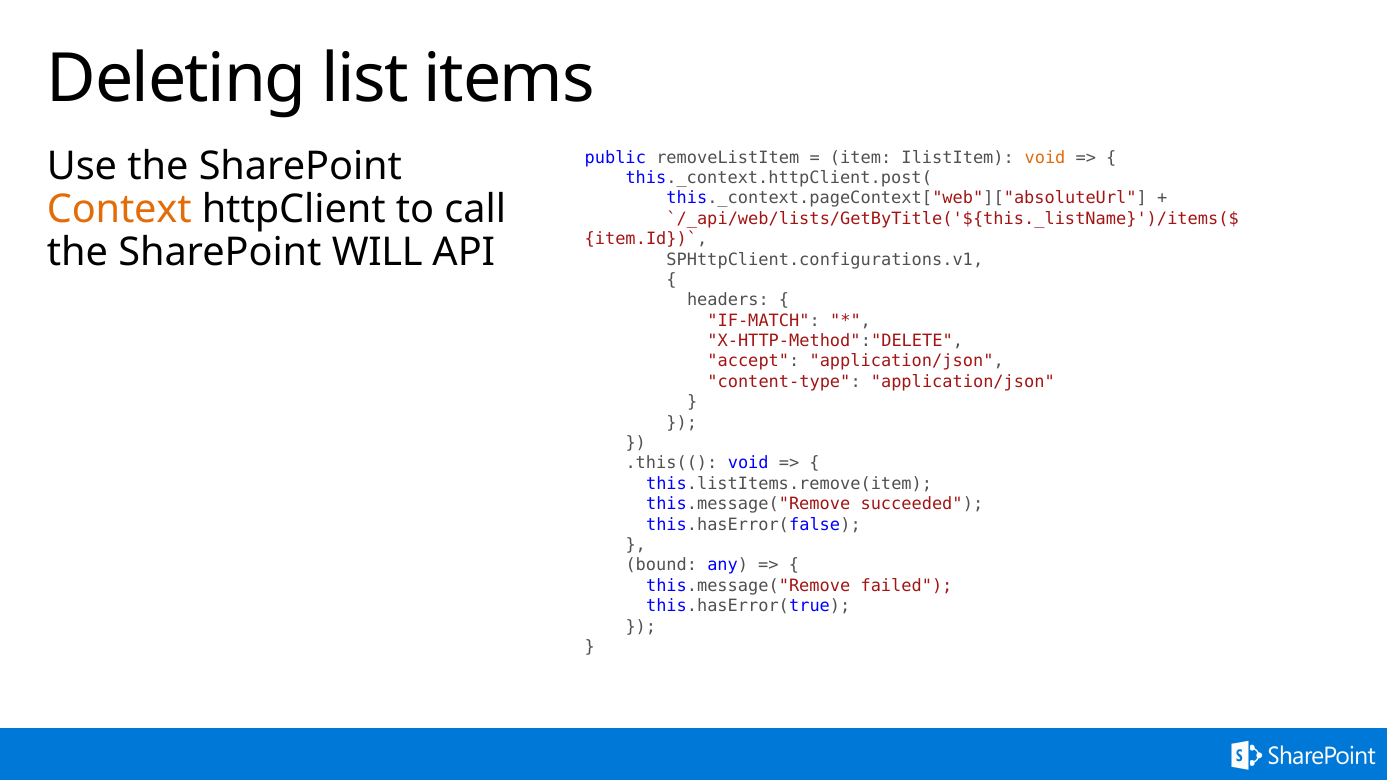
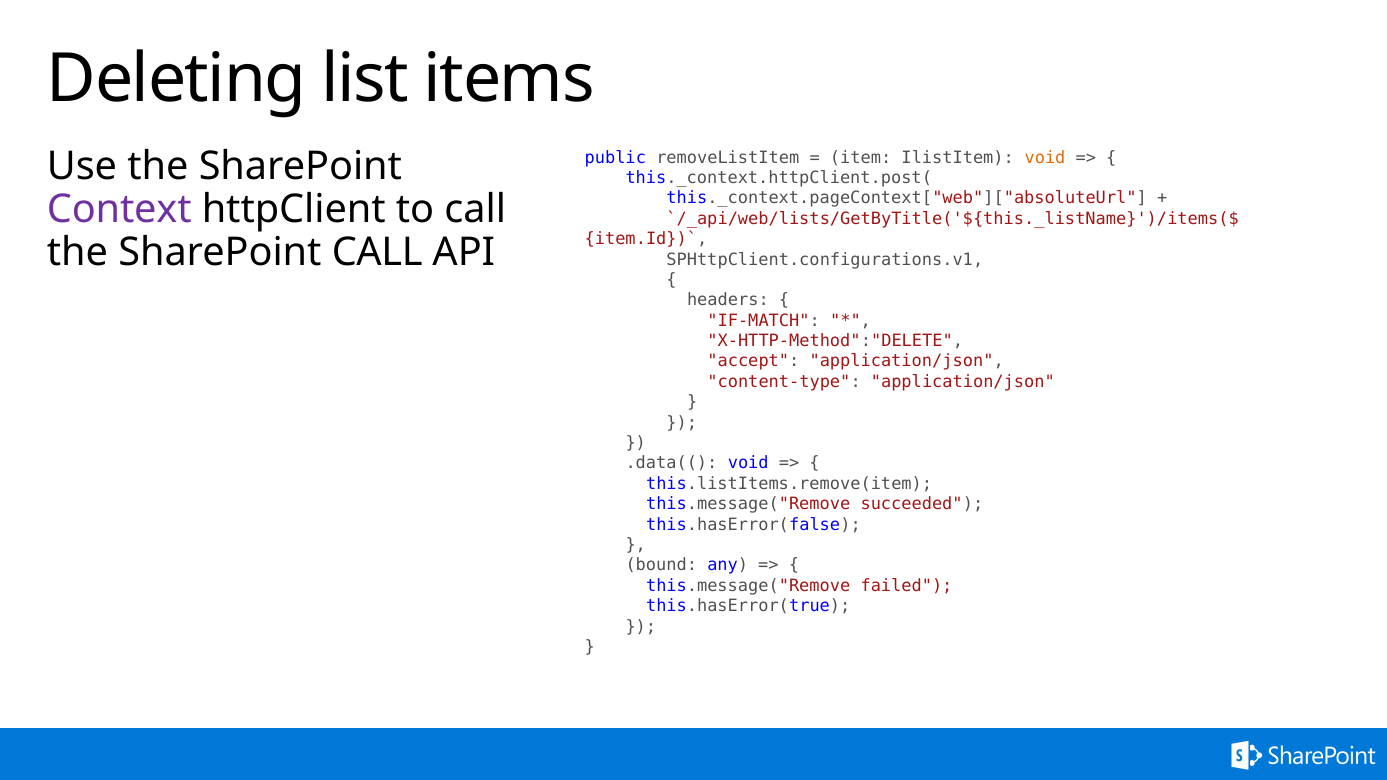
Context colour: orange -> purple (119, 209)
SharePoint WILL: WILL -> CALL (377, 252)
.this((: .this(( -> .data(( (671, 463)
